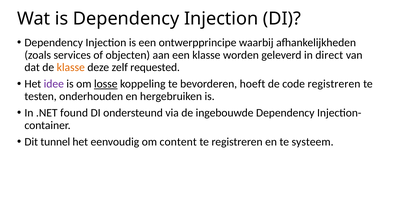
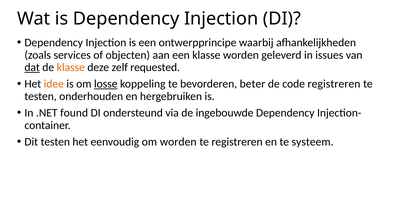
direct: direct -> issues (329, 55)
dat underline: none -> present (32, 67)
idee colour: purple -> orange (54, 84)
hoeft: hoeft -> beter (252, 84)
Dit tunnel: tunnel -> testen (55, 142)
om content: content -> worden (178, 142)
